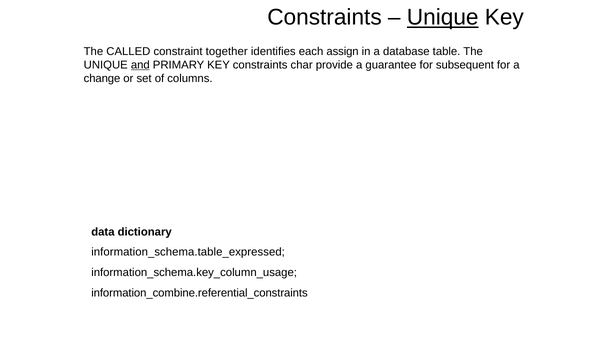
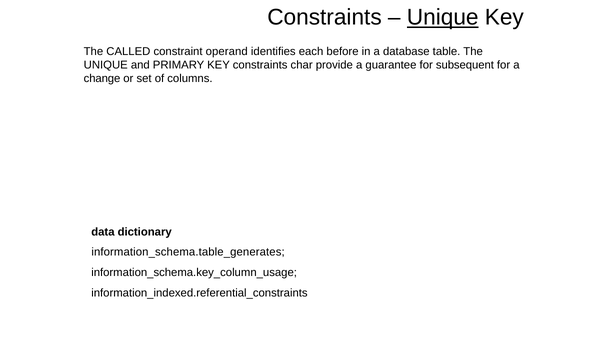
together: together -> operand (227, 51)
assign: assign -> before (343, 51)
and underline: present -> none (140, 65)
information_schema.table_expressed: information_schema.table_expressed -> information_schema.table_generates (188, 252)
information_combine.referential_constraints: information_combine.referential_constraints -> information_indexed.referential_constraints (199, 293)
